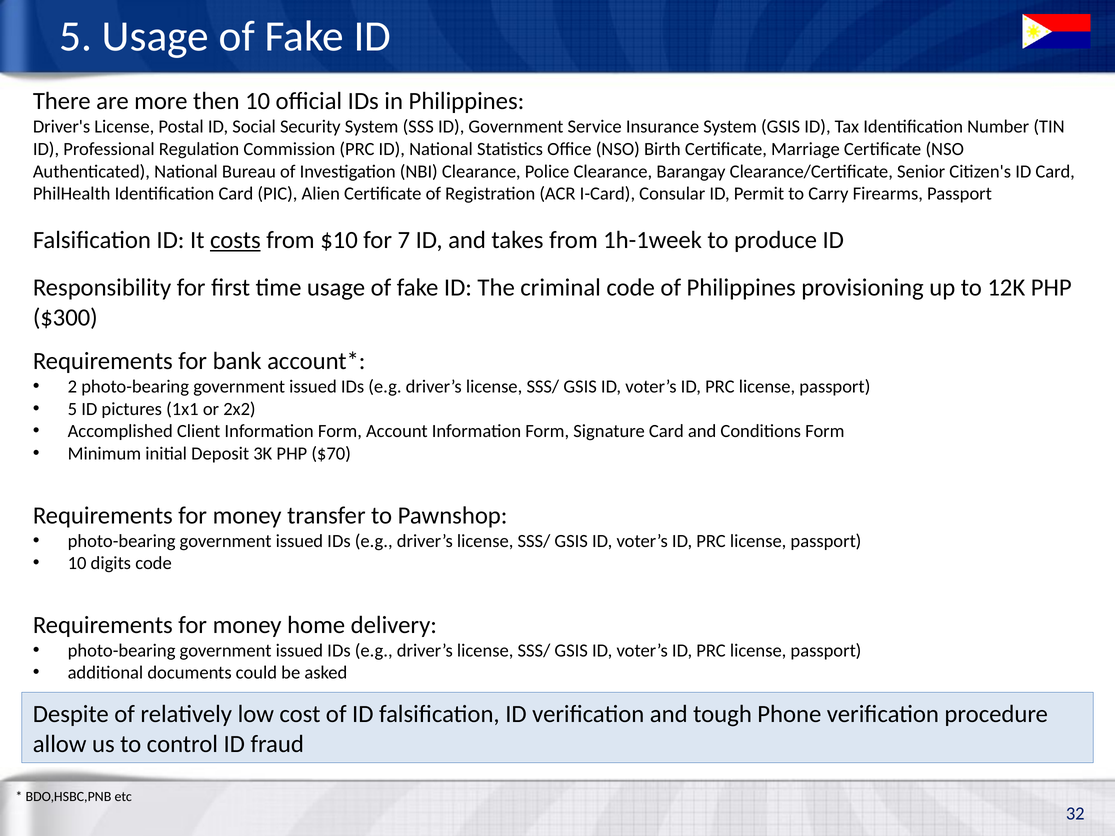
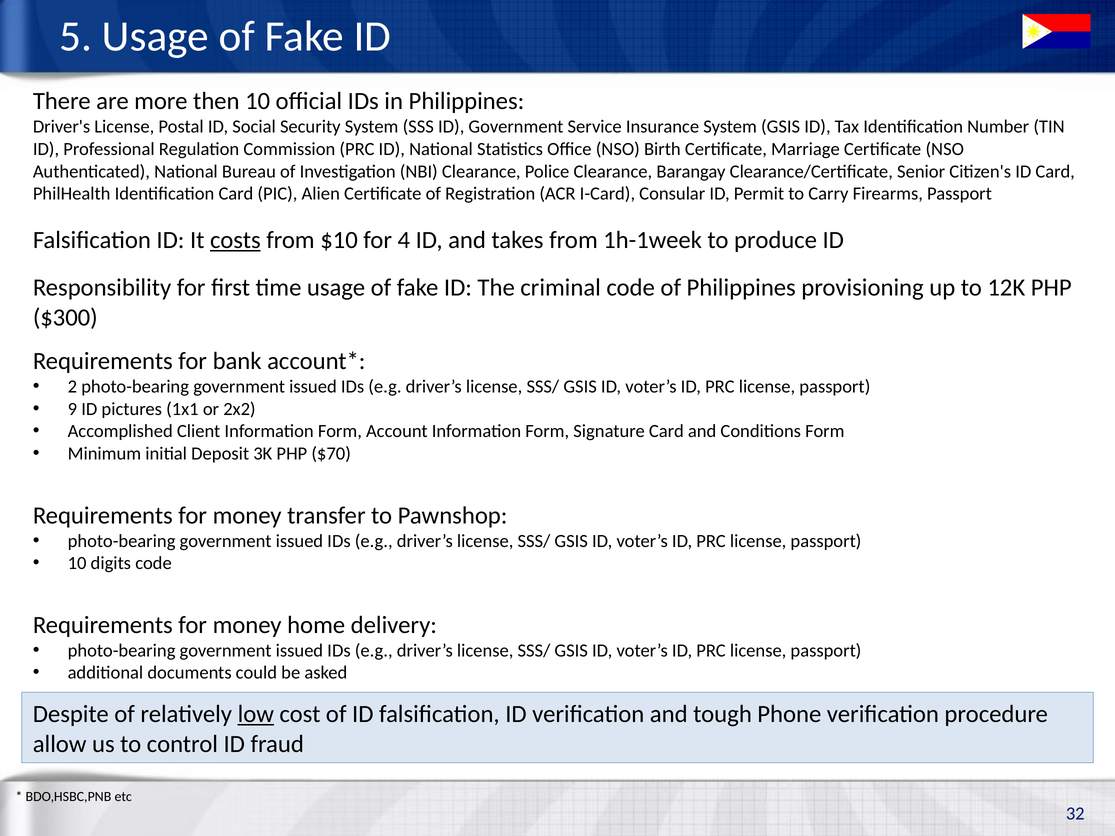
7: 7 -> 4 (404, 240)
5: 5 -> 9 (72, 409)
low underline: none -> present (256, 714)
